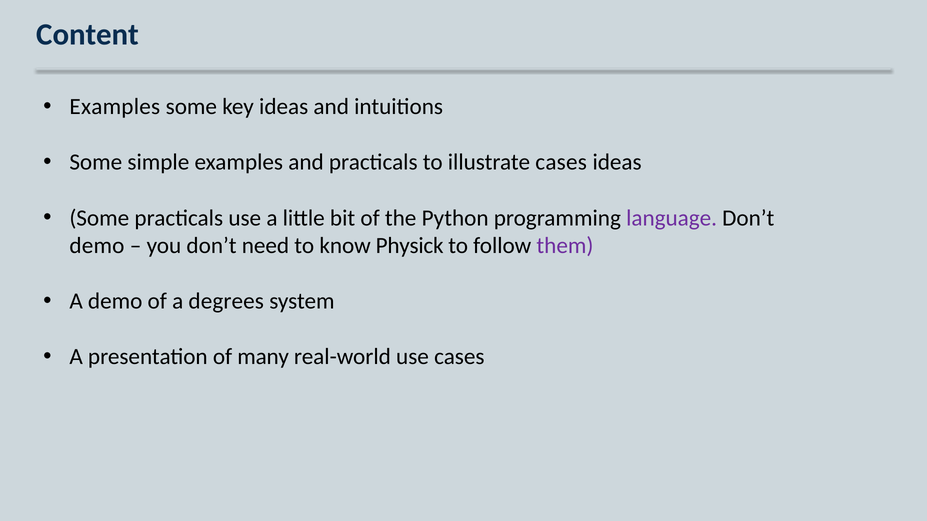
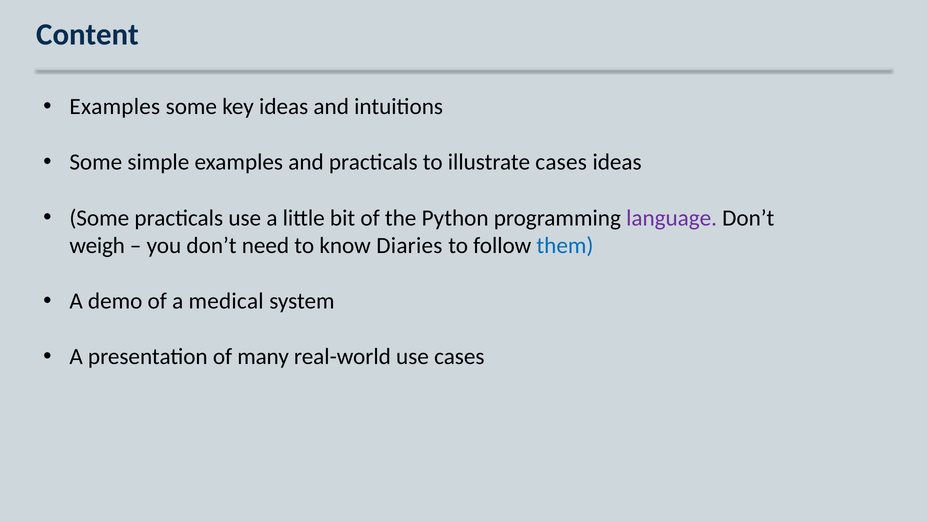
demo: demo -> weigh (97, 246)
Physick: Physick -> Diaries (409, 246)
them colour: purple -> blue (565, 246)
degrees: degrees -> medical (226, 301)
